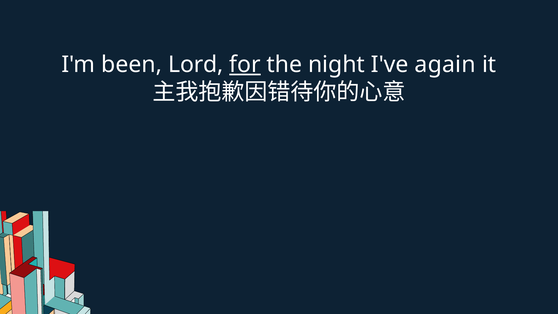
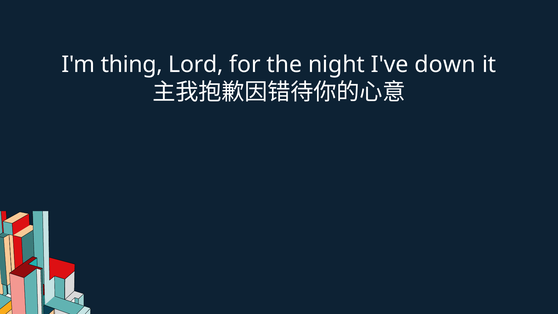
been: been -> thing (132, 65)
for underline: present -> none (245, 65)
again: again -> down (445, 65)
